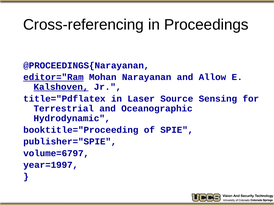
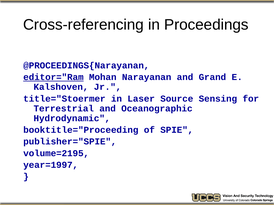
Allow: Allow -> Grand (212, 77)
Kalshoven underline: present -> none (61, 87)
title="Pdflatex: title="Pdflatex -> title="Stoermer (64, 99)
volume=6797: volume=6797 -> volume=2195 (56, 154)
